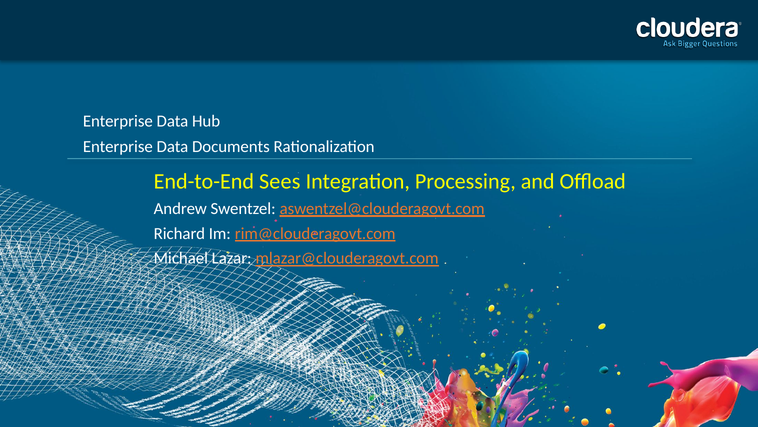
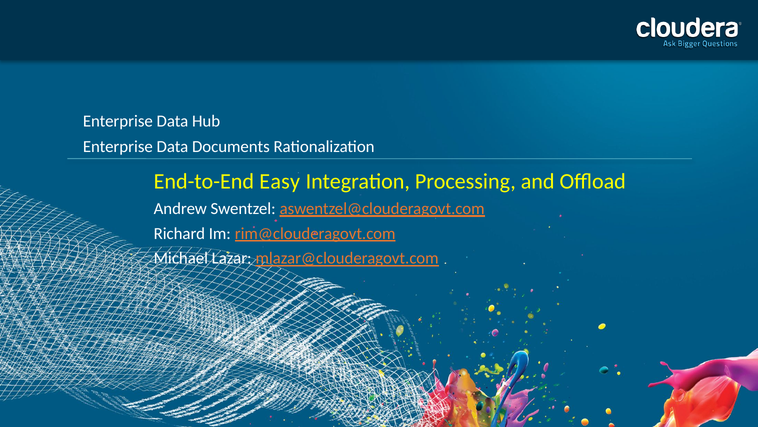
Sees: Sees -> Easy (280, 181)
